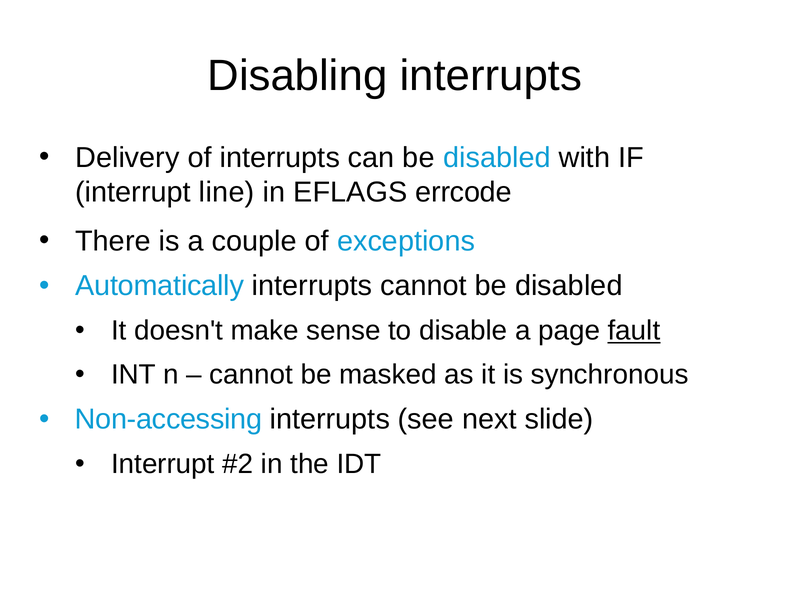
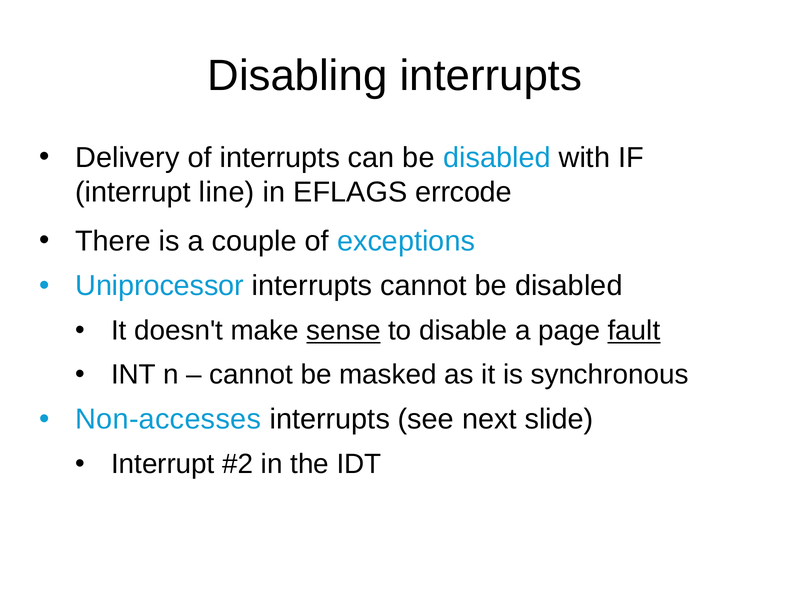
Automatically: Automatically -> Uniprocessor (160, 286)
sense underline: none -> present (344, 331)
Non-accessing: Non-accessing -> Non-accesses (168, 420)
